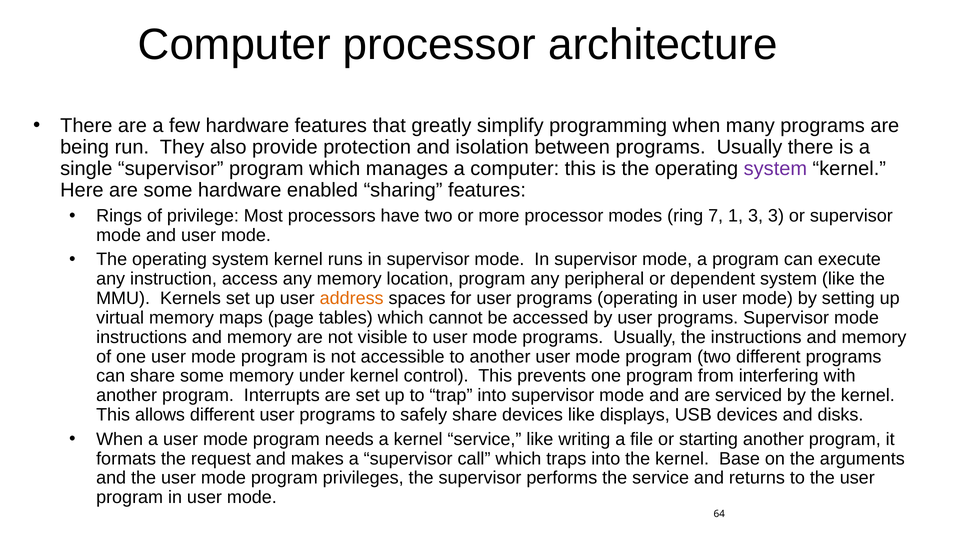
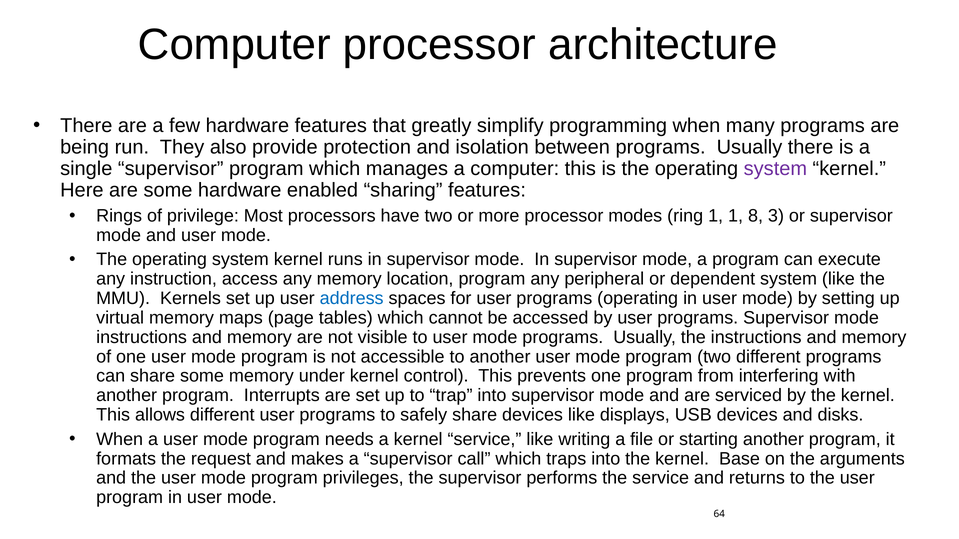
ring 7: 7 -> 1 (716, 216)
1 3: 3 -> 8 (756, 216)
address colour: orange -> blue (352, 299)
